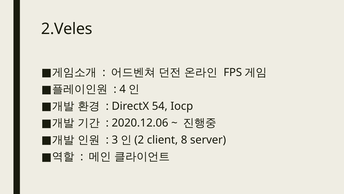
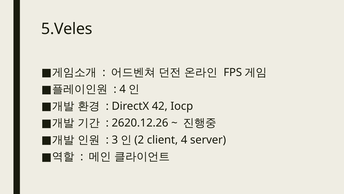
2.Veles: 2.Veles -> 5.Veles (67, 29)
54: 54 -> 42 (160, 106)
2020.12.06: 2020.12.06 -> 2620.12.26 (140, 123)
client 8: 8 -> 4 (184, 140)
